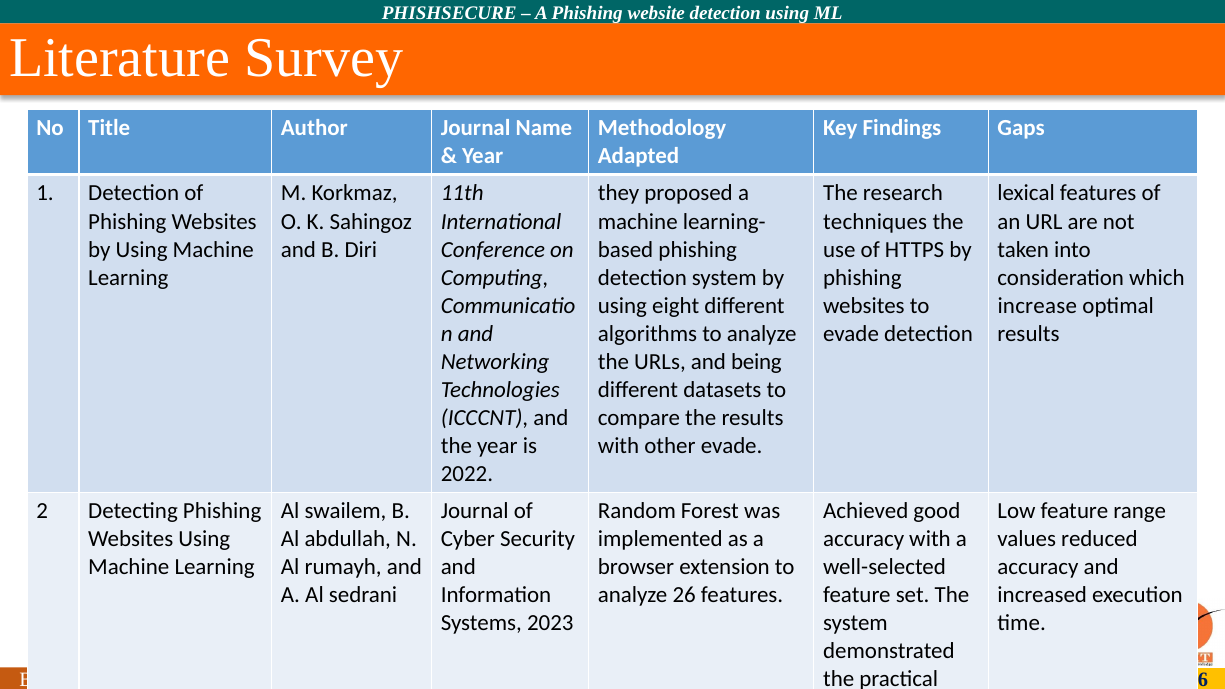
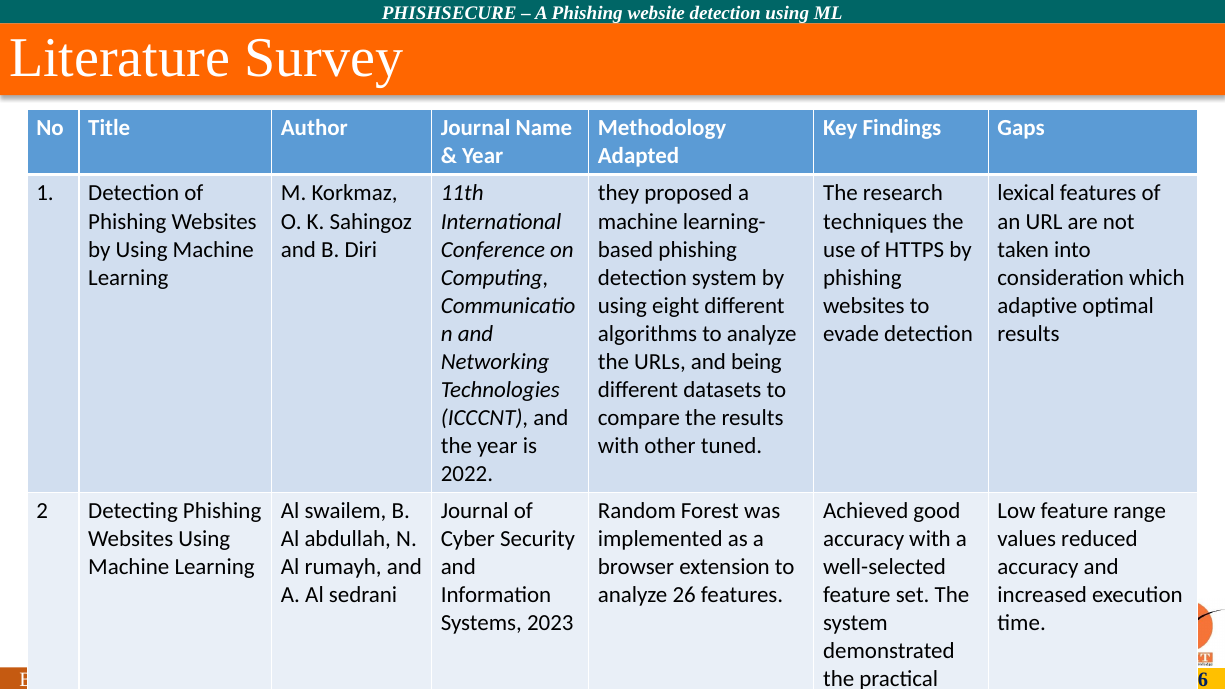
increase: increase -> adaptive (1037, 306)
other evade: evade -> tuned (731, 446)
